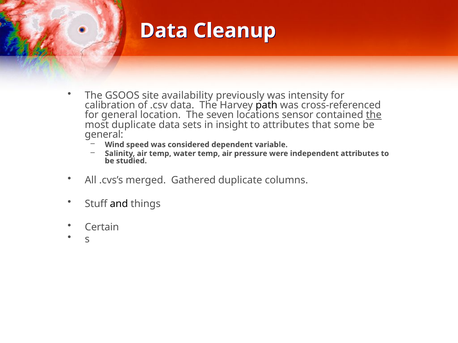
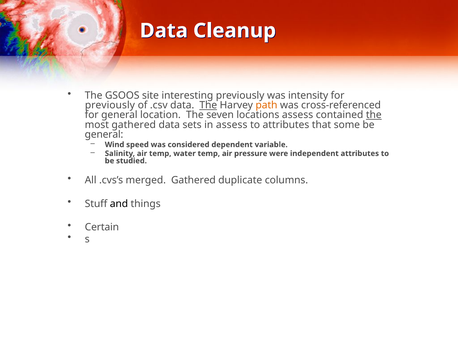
availability: availability -> interesting (187, 96)
calibration: calibration -> previously (110, 105)
The underline: none -> present (208, 105)
path colour: black -> orange (267, 105)
locations sensor: sensor -> assess (298, 115)
most duplicate: duplicate -> gathered (134, 125)
in insight: insight -> assess (232, 125)
